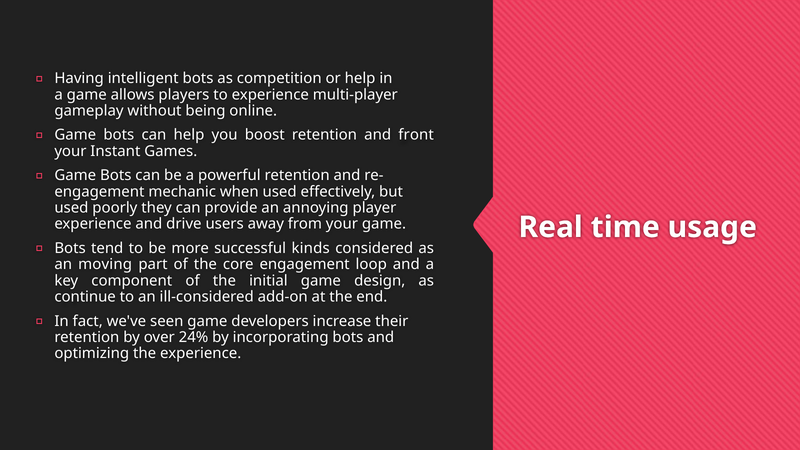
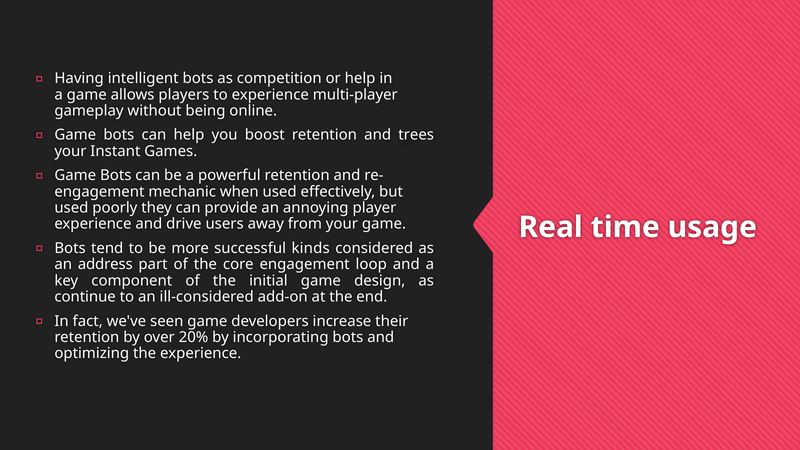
front: front -> trees (416, 135)
moving: moving -> address (105, 264)
24%: 24% -> 20% (193, 337)
